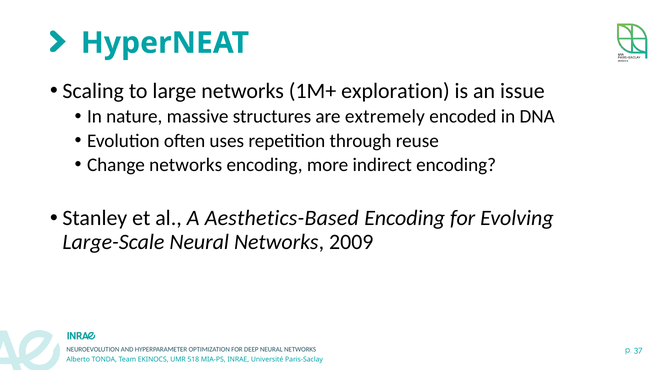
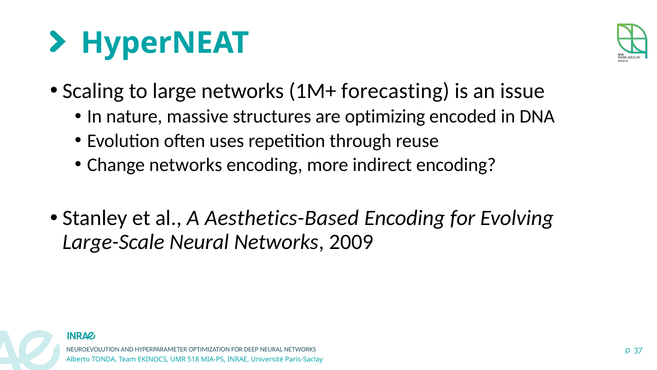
exploration: exploration -> forecasting (395, 91)
extremely: extremely -> optimizing (385, 116)
